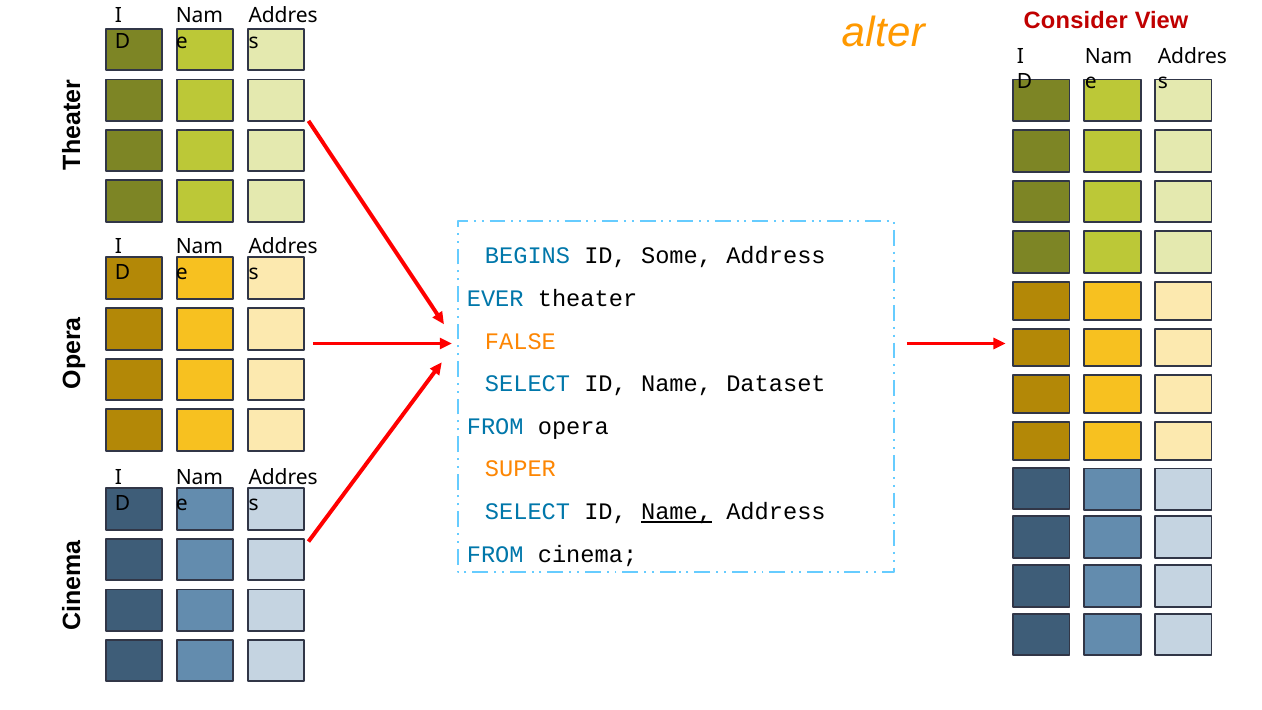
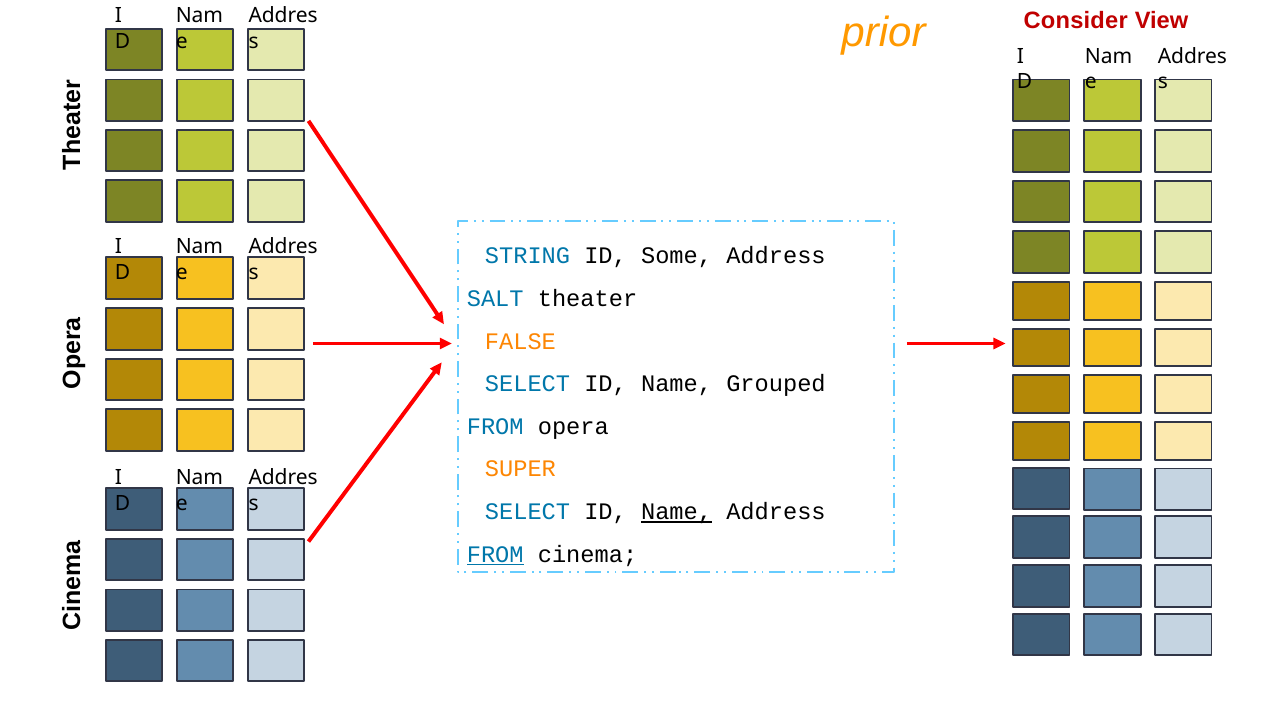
alter: alter -> prior (883, 33)
BEGINS: BEGINS -> STRING (528, 256)
EVER: EVER -> SALT (495, 299)
Dataset: Dataset -> Grouped (776, 384)
FROM underline: none -> present (495, 554)
